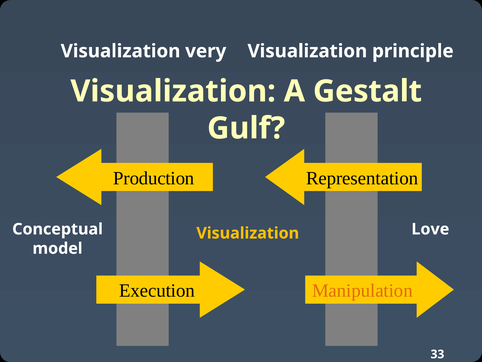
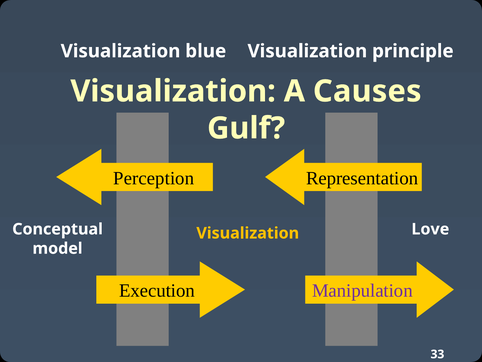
very: very -> blue (206, 51)
Gestalt: Gestalt -> Causes (367, 91)
Production: Production -> Perception (154, 178)
Manipulation colour: orange -> purple (362, 290)
